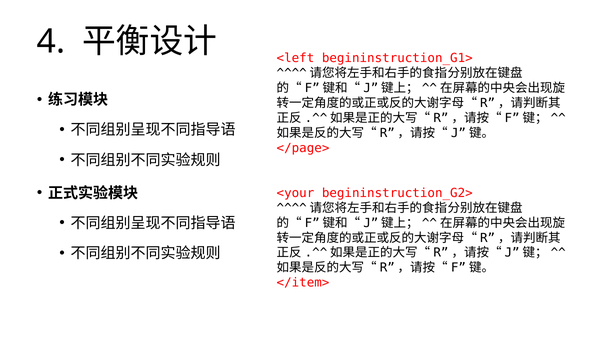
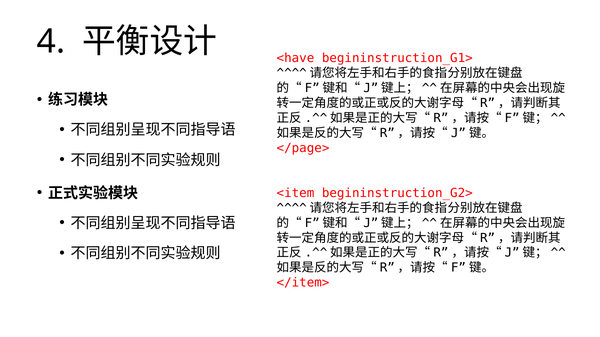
<left: <left -> <have (295, 58)
<your: <your -> <item (295, 193)
